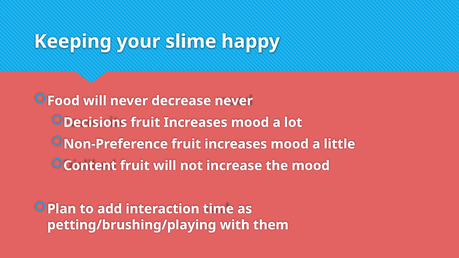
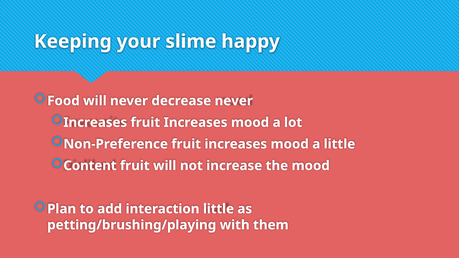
Decisions: Decisions -> Increases (95, 123)
interaction time: time -> little (218, 209)
